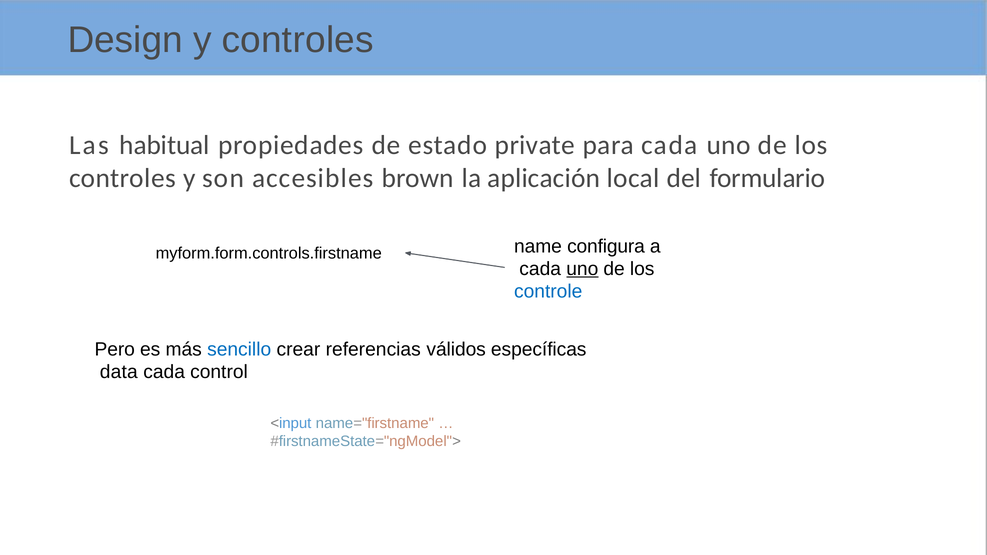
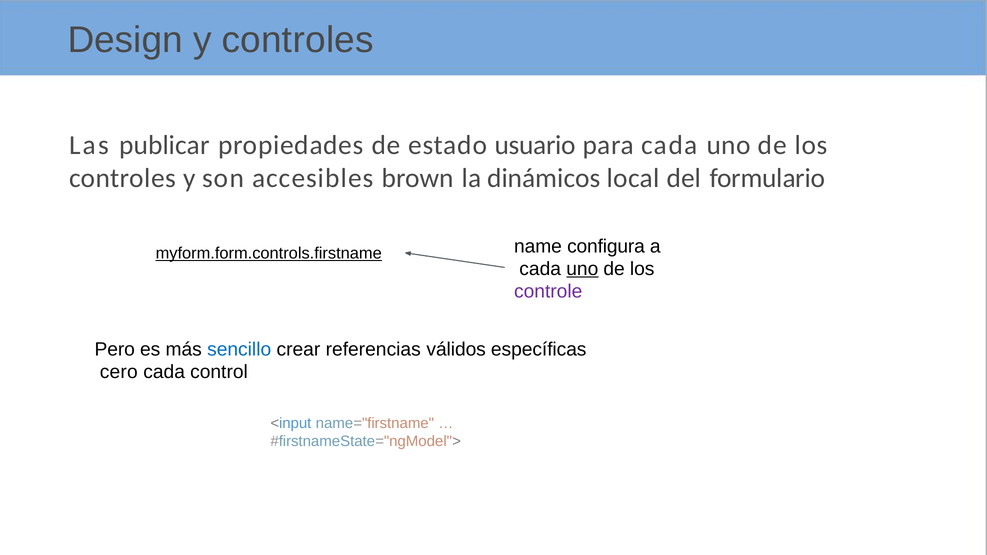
habitual: habitual -> publicar (165, 145)
private: private -> usuario (535, 145)
aplicación: aplicación -> dinámicos (544, 178)
myform.form.controls.firstname underline: none -> present (269, 253)
controle colour: blue -> purple (548, 292)
data: data -> cero (119, 372)
